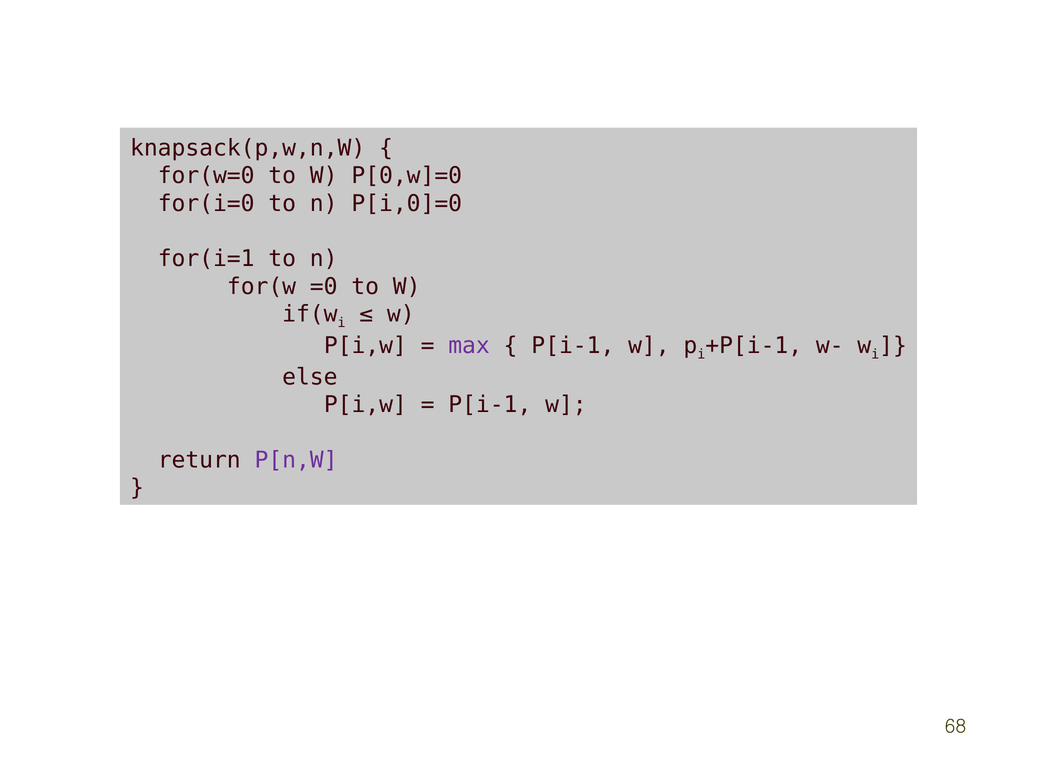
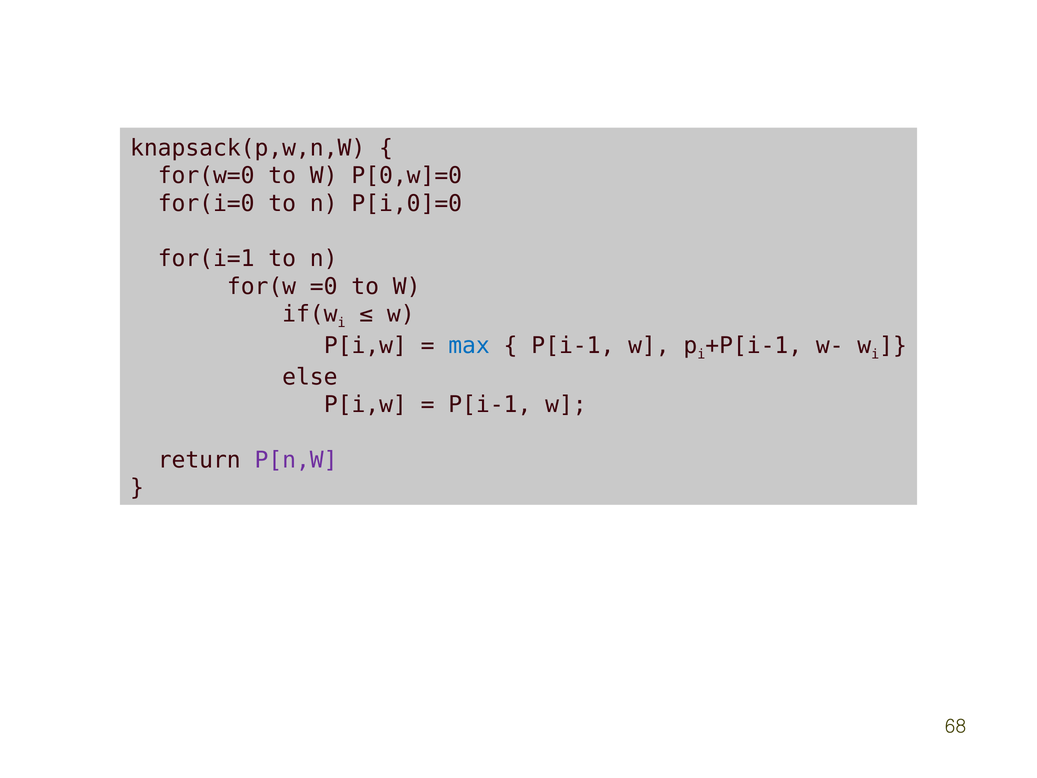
max colour: purple -> blue (469, 345)
